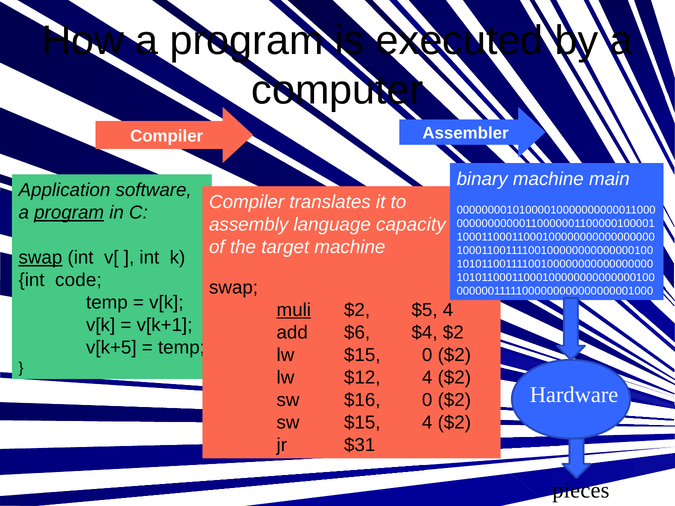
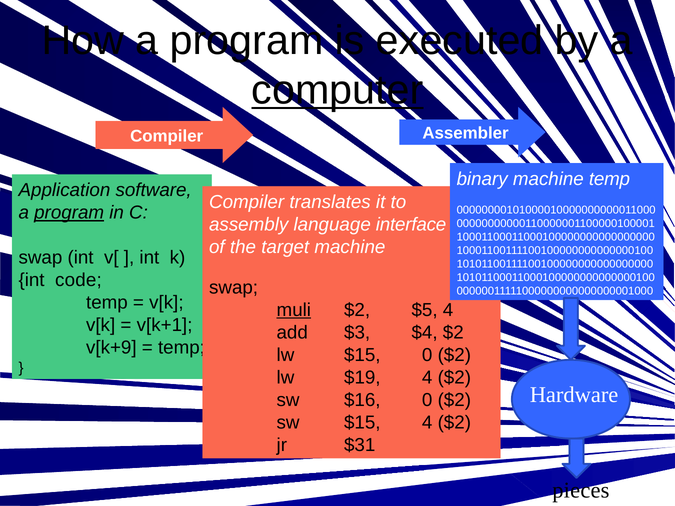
computer underline: none -> present (337, 90)
machine main: main -> temp (609, 179)
capacity: capacity -> interface (411, 225)
swap underline: present -> none (40, 258)
$6: $6 -> $3 (357, 333)
v[k+5: v[k+5 -> v[k+9 (111, 348)
$12: $12 -> $19 (362, 378)
